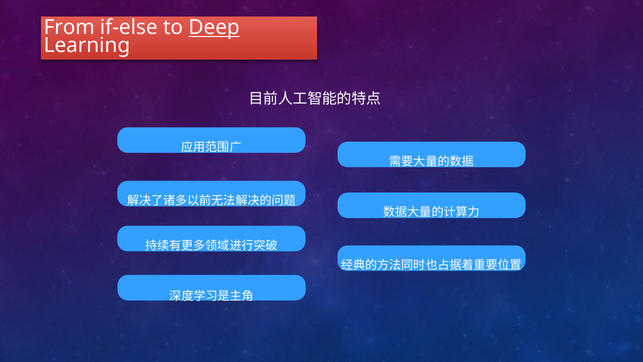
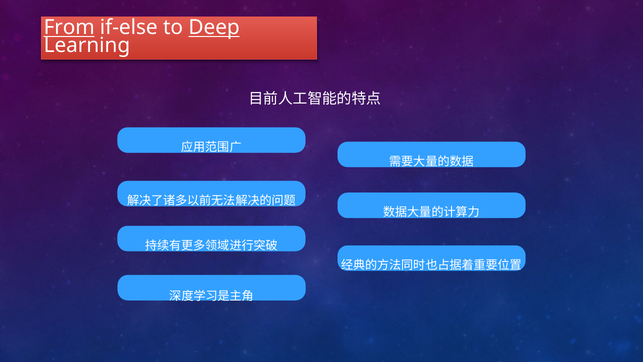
From underline: none -> present (69, 28)
